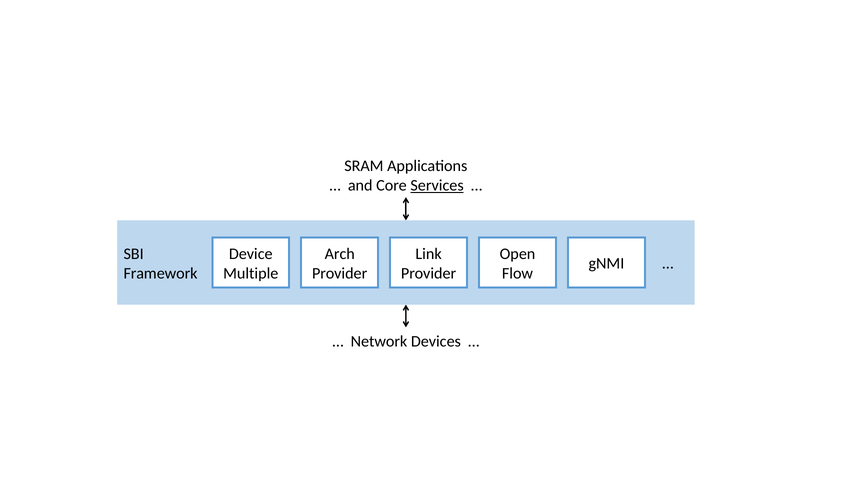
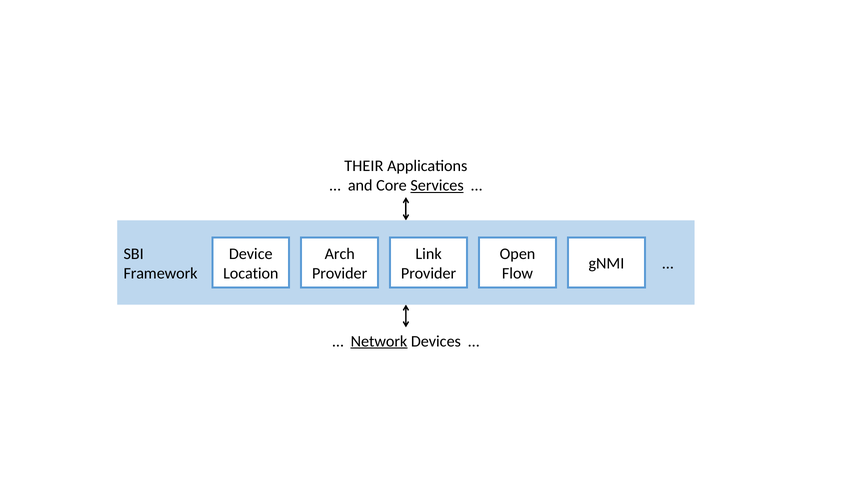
SRAM: SRAM -> THEIR (364, 166)
Multiple: Multiple -> Location (251, 273)
Network underline: none -> present (379, 341)
